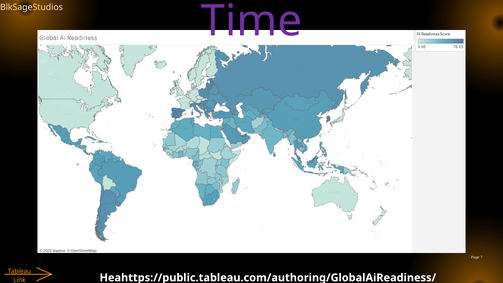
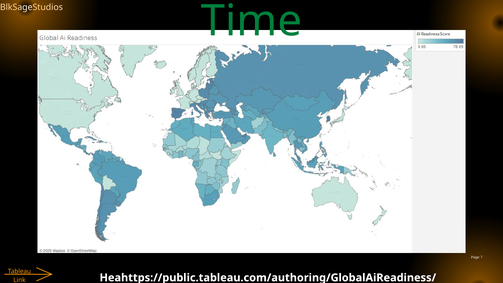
Time colour: purple -> green (251, 21)
